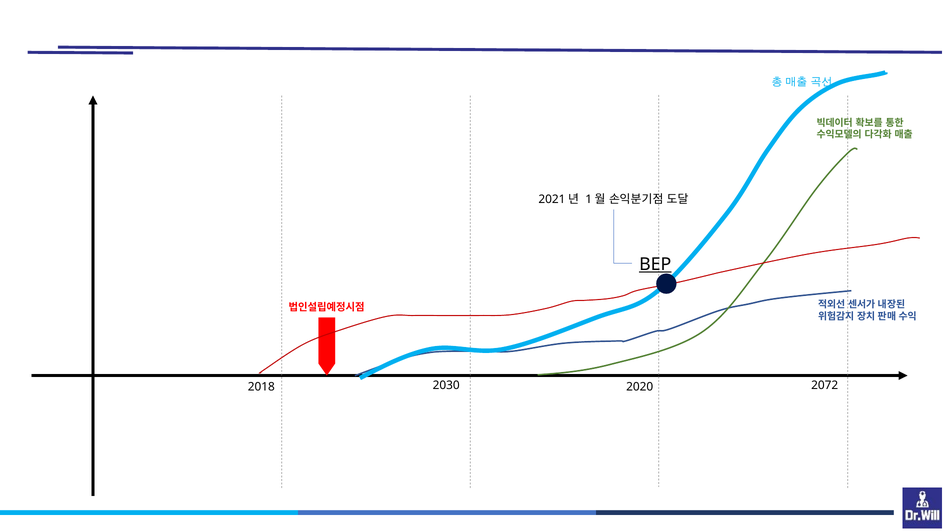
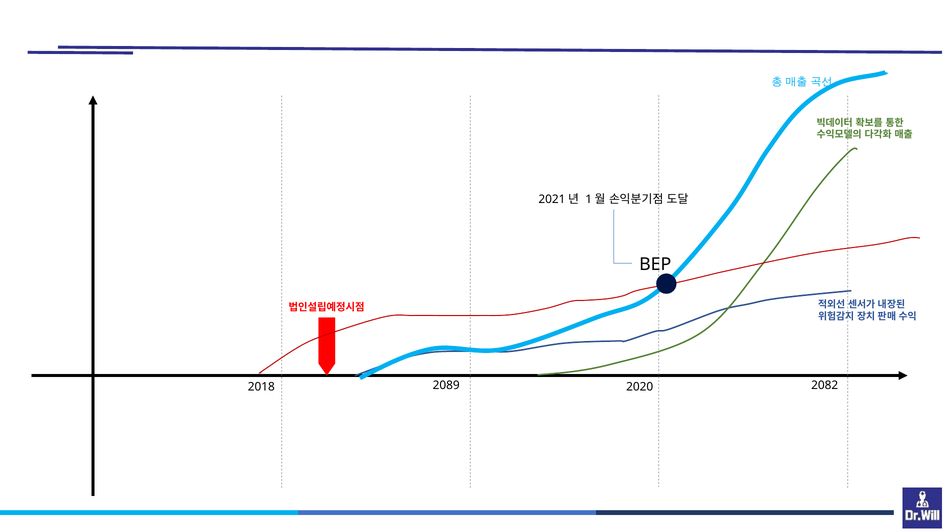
BEP underline: present -> none (655, 265)
2030: 2030 -> 2089 (446, 386)
2072: 2072 -> 2082 (825, 386)
